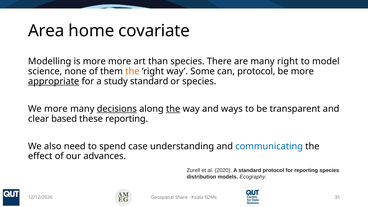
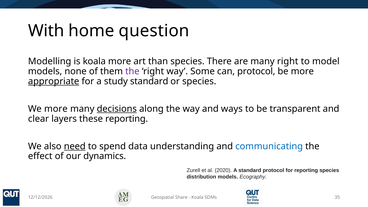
Area: Area -> With (46, 31)
covariate: covariate -> question (154, 31)
is more: more -> koala (94, 61)
science: science -> models (45, 71)
the colour: orange -> purple (132, 71)
the underline: present -> none (173, 109)
based: based -> layers (64, 119)
need underline: none -> present (75, 146)
case: case -> data (138, 146)
advances: advances -> dynamics (105, 156)
